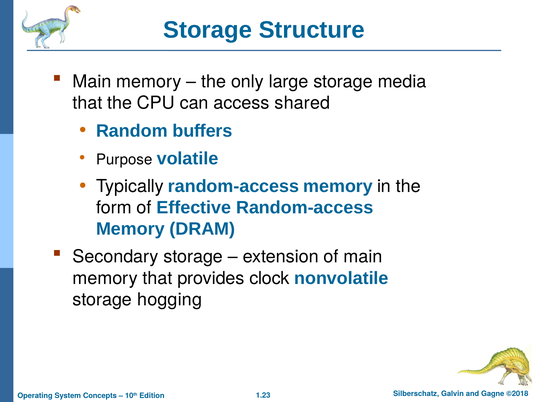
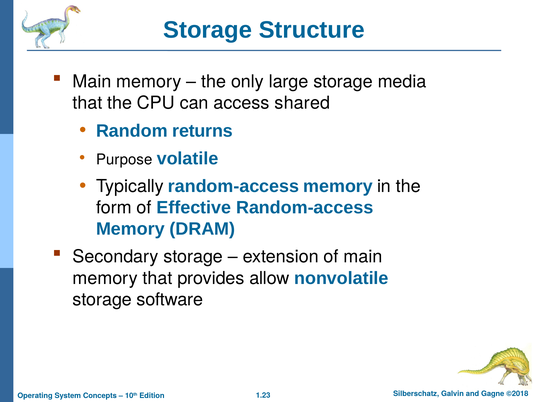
buffers: buffers -> returns (203, 131)
clock: clock -> allow (269, 279)
hogging: hogging -> software (170, 300)
